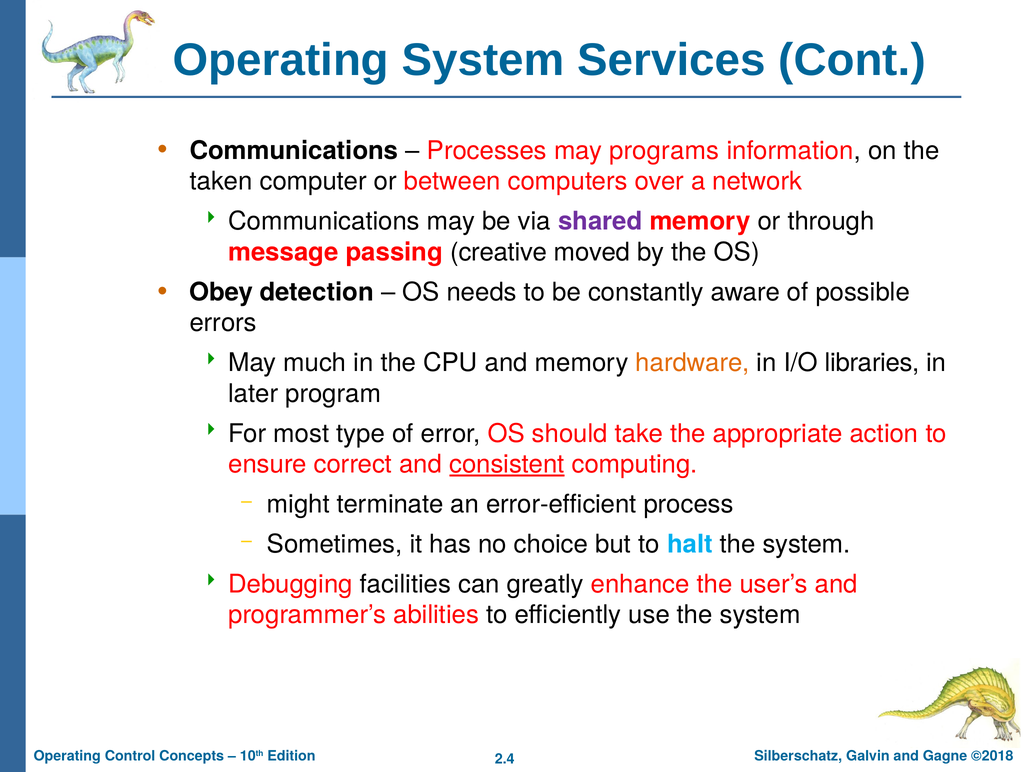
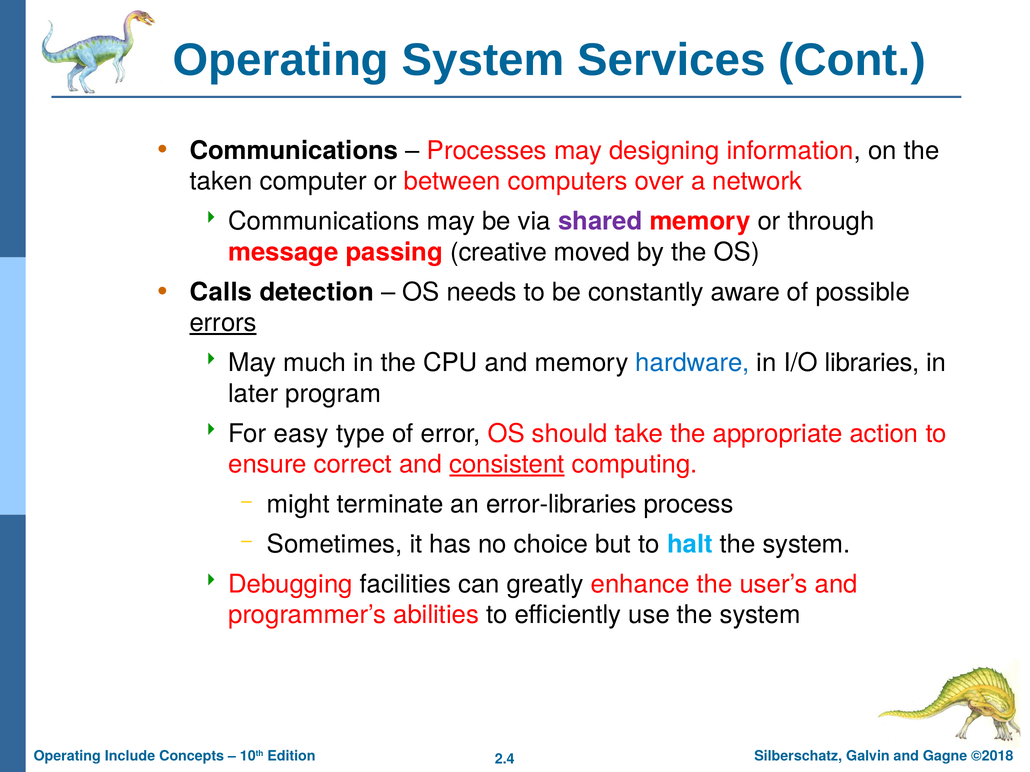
programs: programs -> designing (664, 151)
Obey: Obey -> Calls (221, 292)
errors underline: none -> present (223, 323)
hardware colour: orange -> blue (692, 363)
most: most -> easy (301, 434)
error-efficient: error-efficient -> error-libraries (561, 505)
Control: Control -> Include (130, 757)
